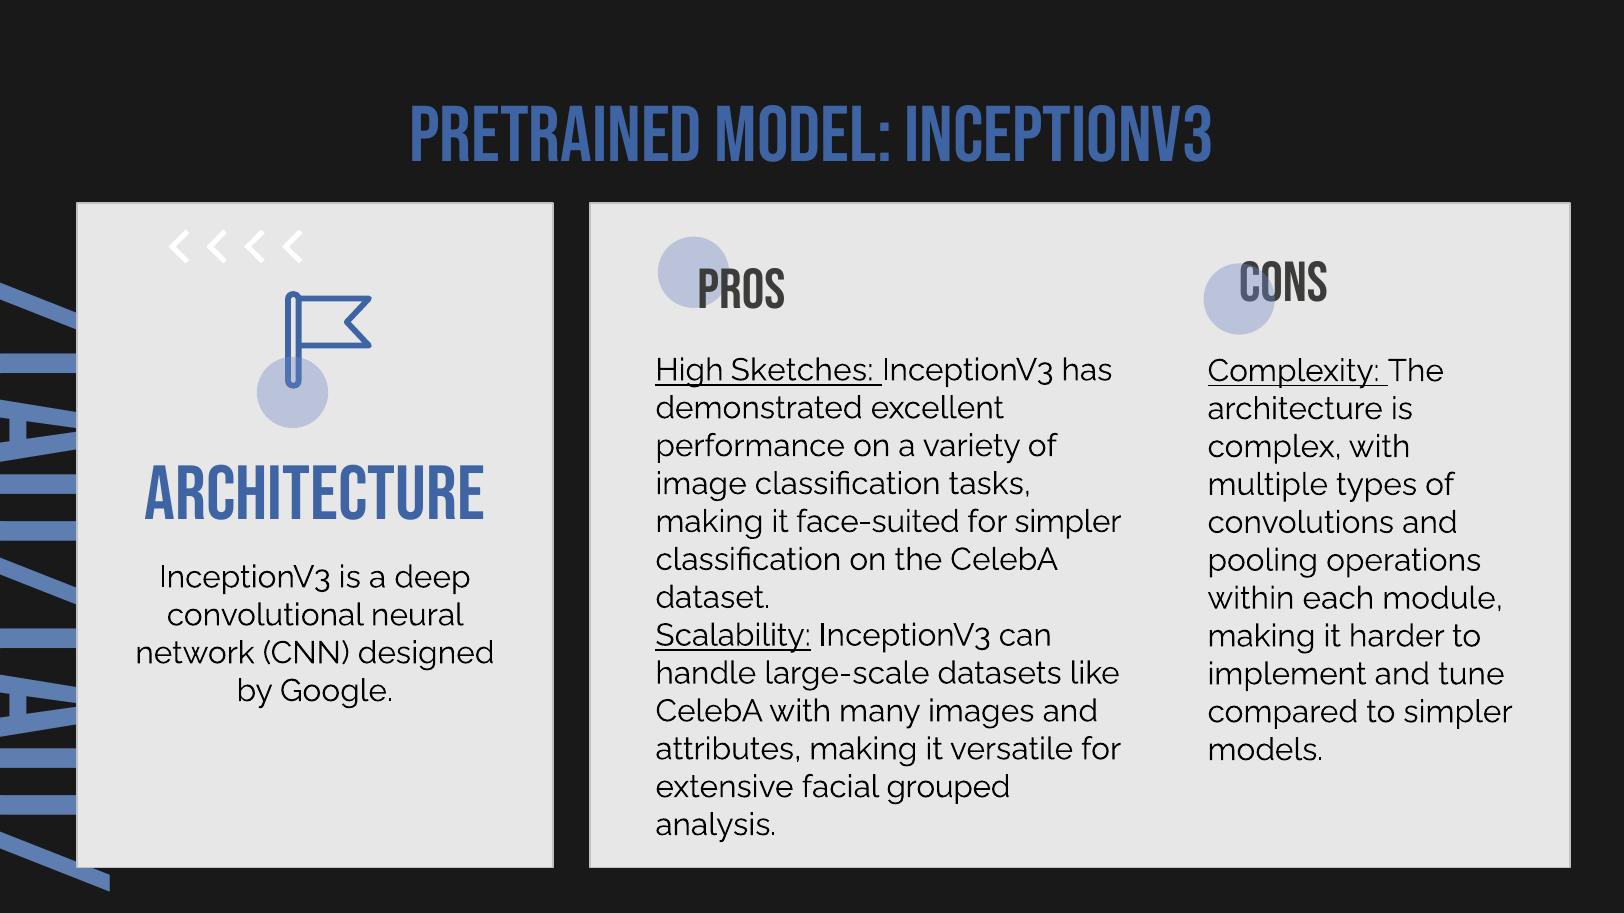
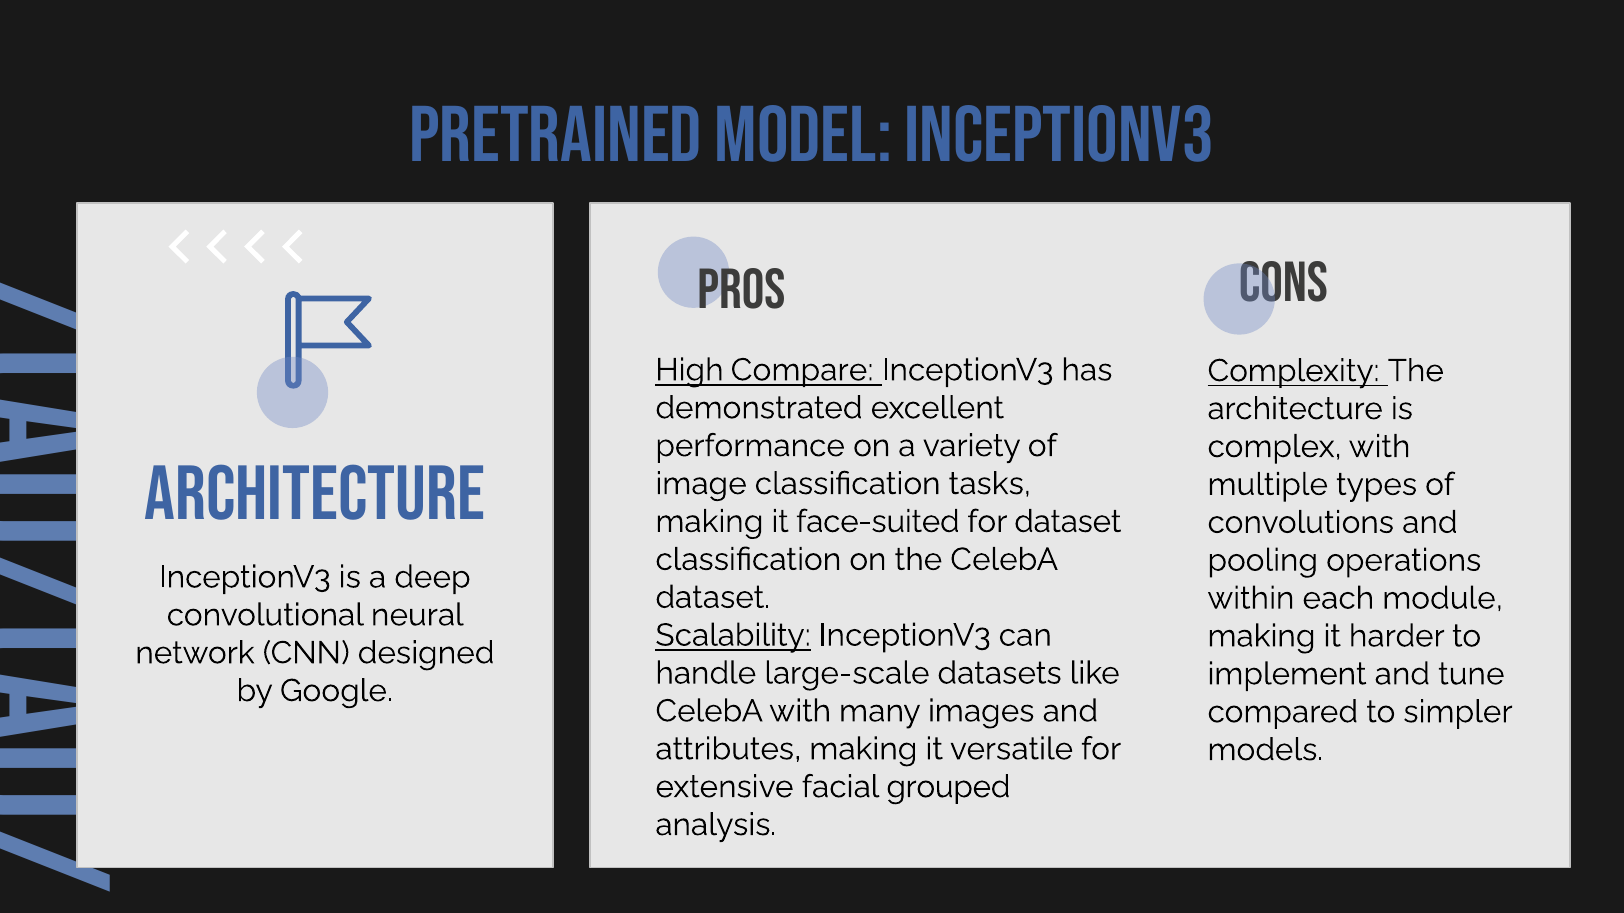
Sketches: Sketches -> Compare (802, 370)
for simpler: simpler -> dataset (1068, 522)
